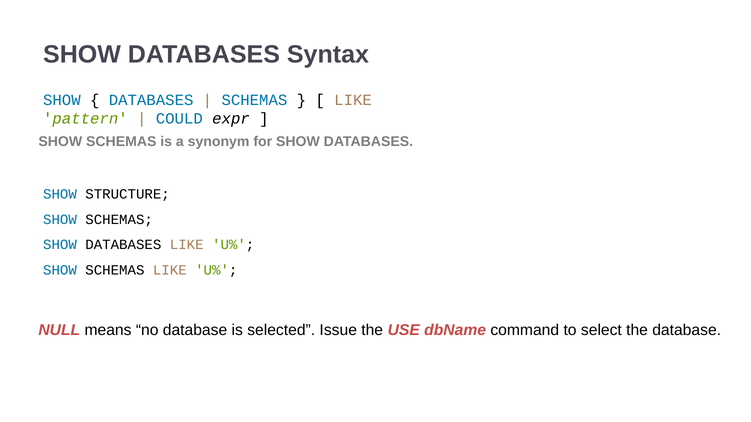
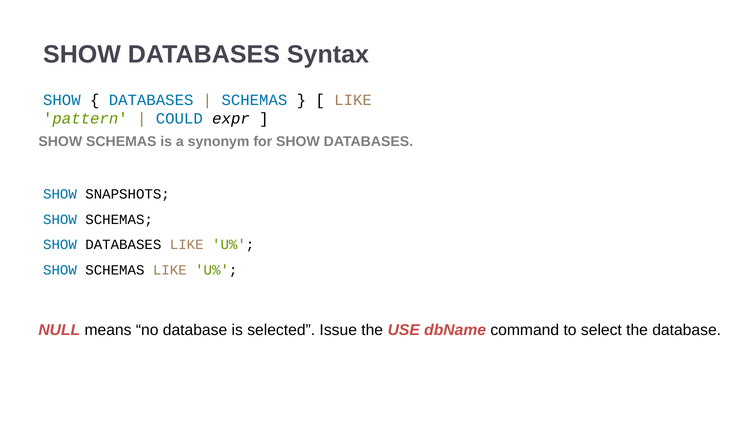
STRUCTURE: STRUCTURE -> SNAPSHOTS (128, 194)
